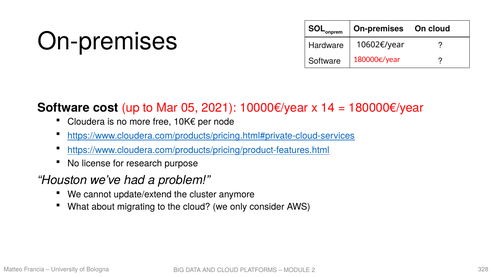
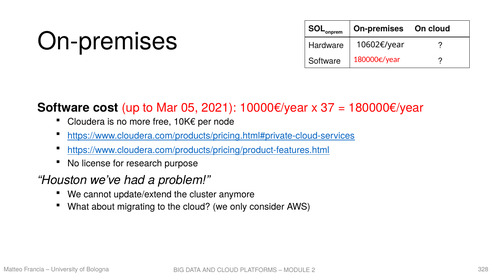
14: 14 -> 37 (328, 108)
